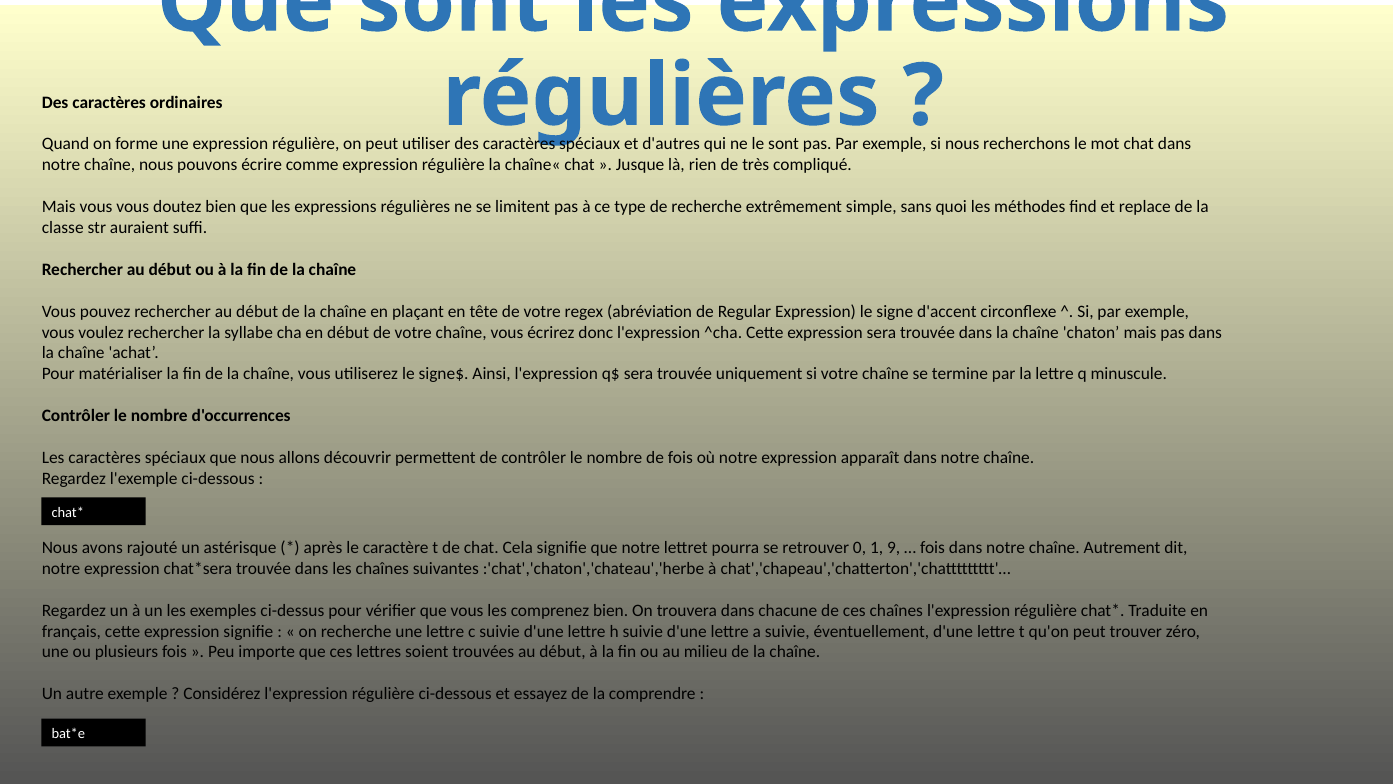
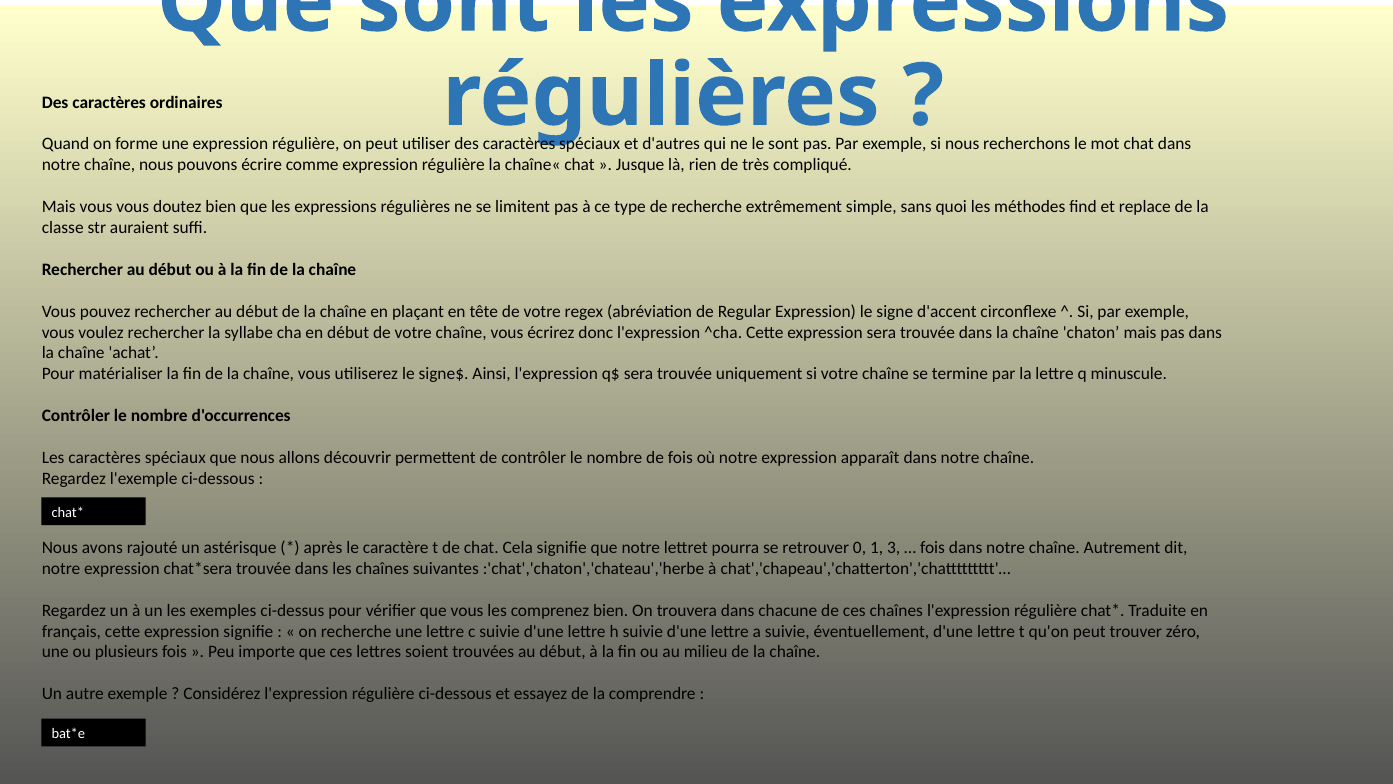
9: 9 -> 3 (894, 547)
